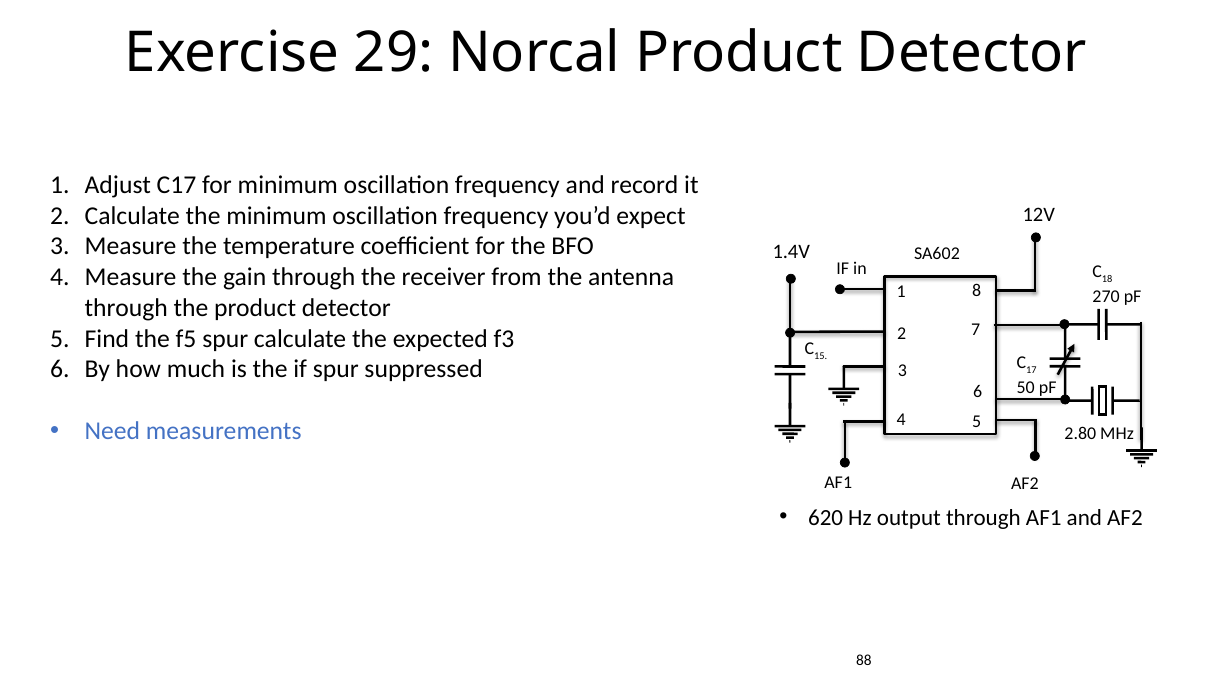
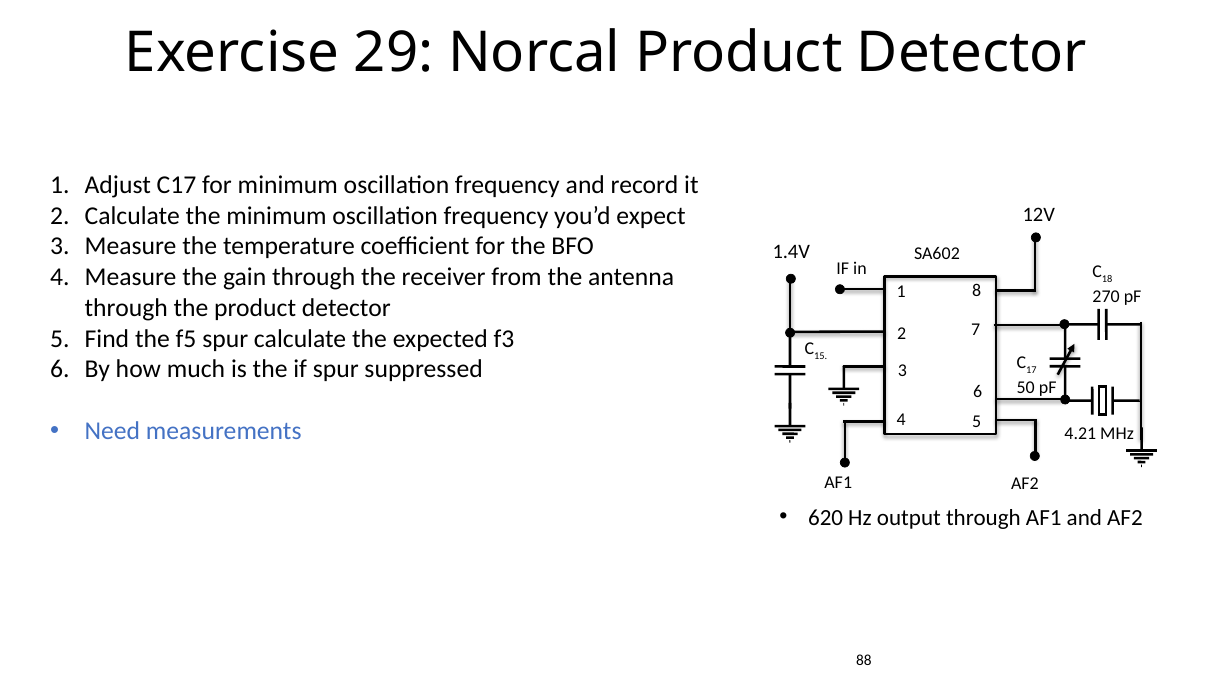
2.80: 2.80 -> 4.21 (1080, 433)
